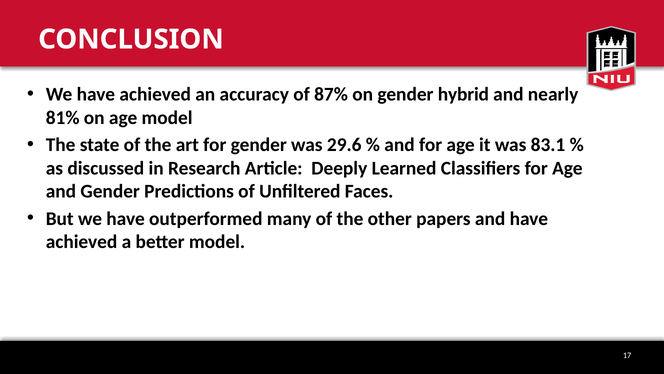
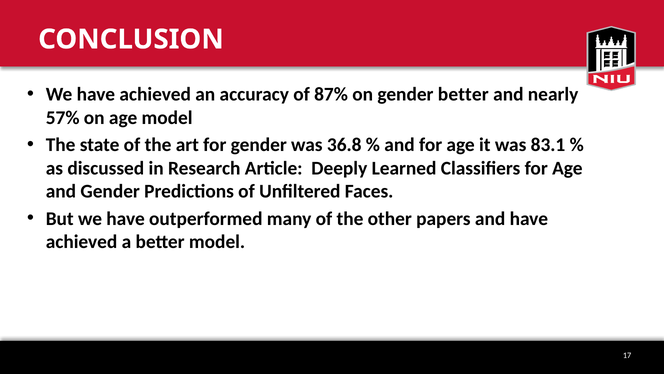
gender hybrid: hybrid -> better (463, 94)
81%: 81% -> 57% (63, 118)
29.6: 29.6 -> 36.8 (344, 145)
